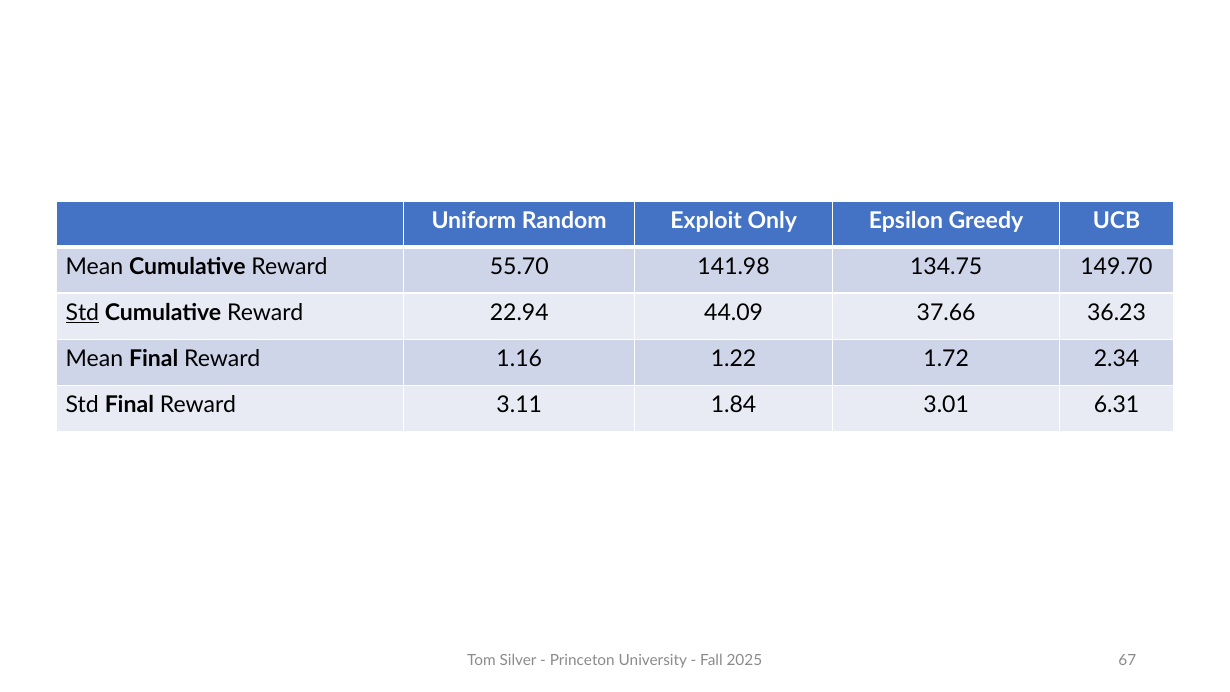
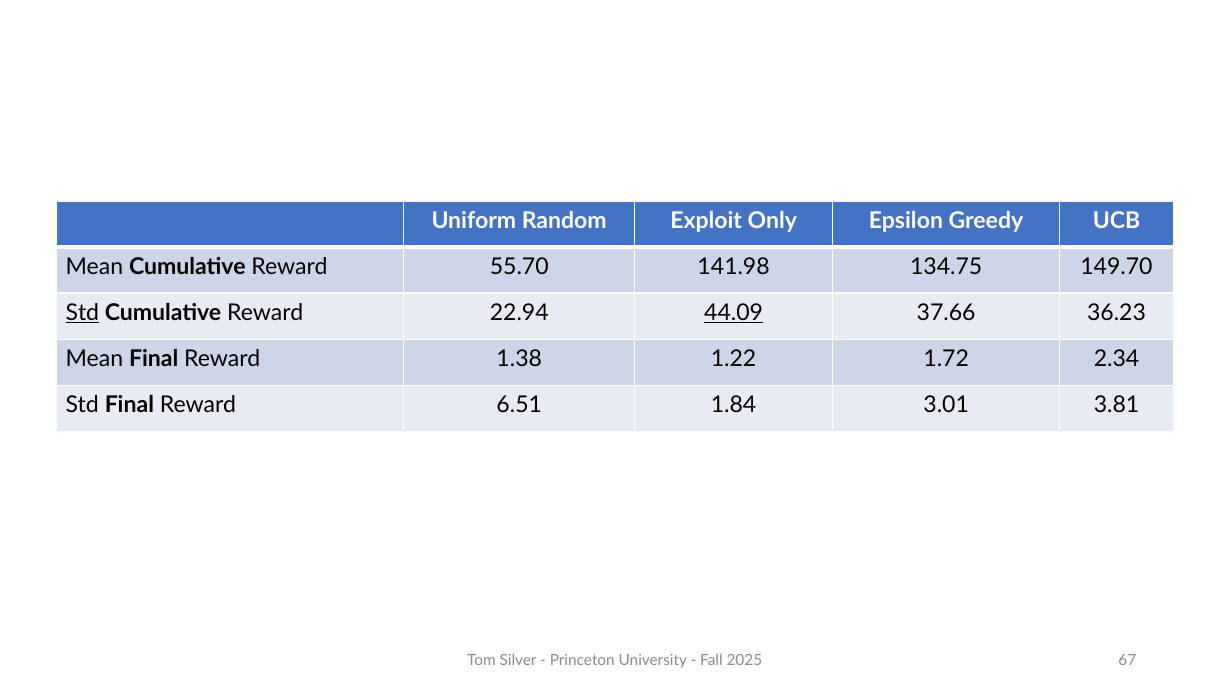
44.09 underline: none -> present (734, 313)
1.16: 1.16 -> 1.38 (519, 359)
3.11: 3.11 -> 6.51 (519, 405)
6.31: 6.31 -> 3.81 (1117, 405)
